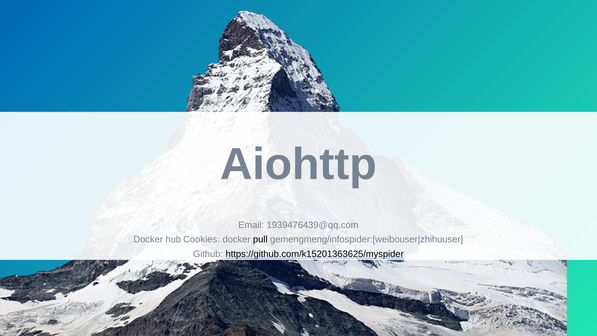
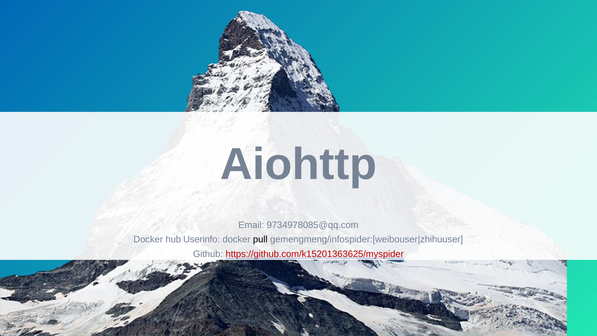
1939476439@qq.com: 1939476439@qq.com -> 9734978085@qq.com (313, 225)
Cookies: Cookies -> Userinfo (202, 239)
https://github.com/k15201363625/myspider colour: black -> red (315, 254)
